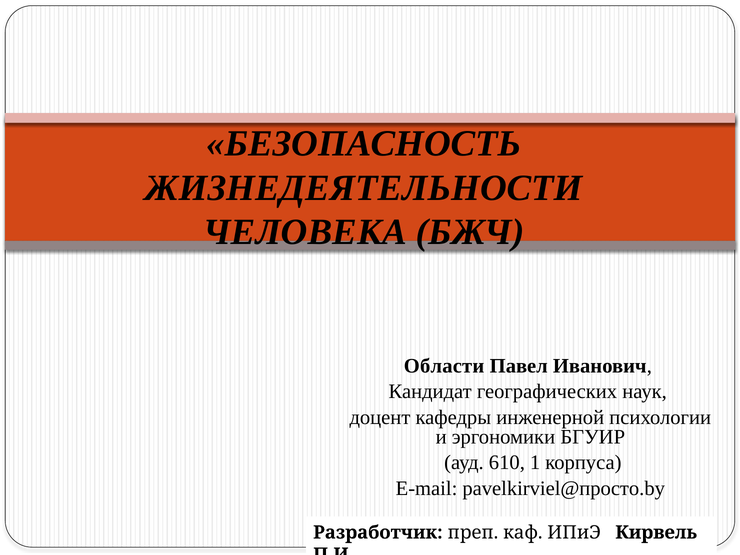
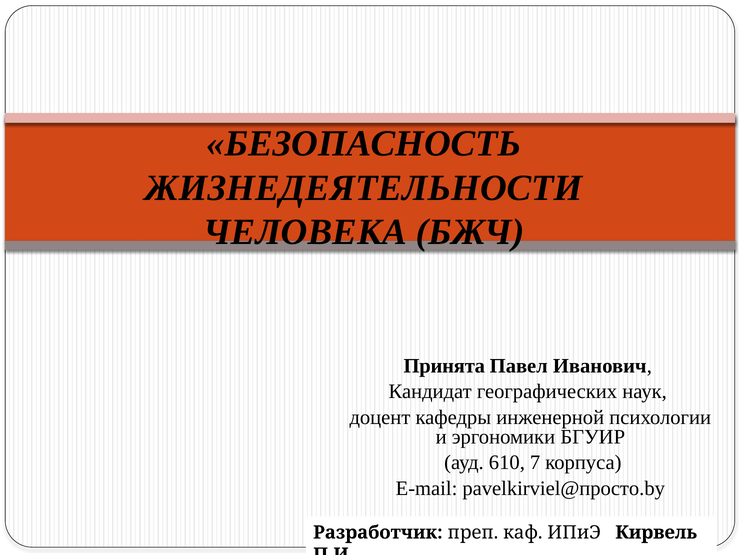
Области: Области -> Принята (444, 366)
1: 1 -> 7 (535, 463)
